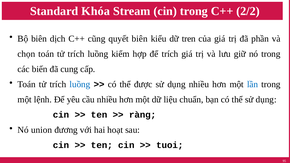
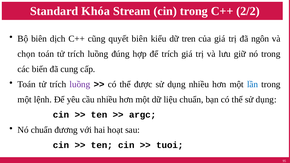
phần: phần -> ngôn (260, 39)
kiểm: kiểm -> đúng (120, 54)
luồng colour: blue -> purple (80, 84)
ràng: ràng -> argc (143, 115)
Nó union: union -> chuẩn (42, 130)
